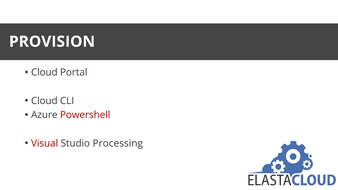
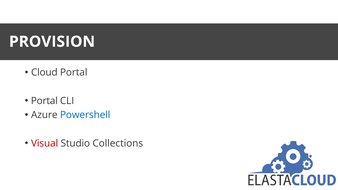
Cloud: Cloud -> Portal (44, 101)
Powershell colour: red -> blue (85, 115)
Processing: Processing -> Collections (118, 143)
